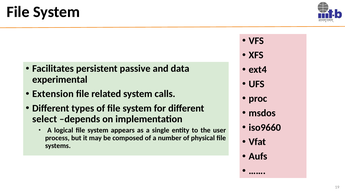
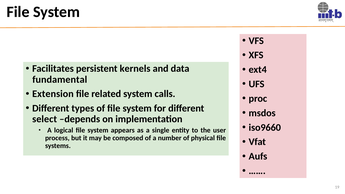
passive: passive -> kernels (135, 69)
experimental: experimental -> fundamental (60, 79)
